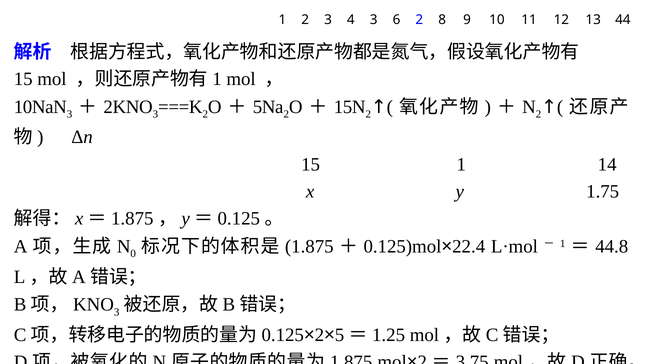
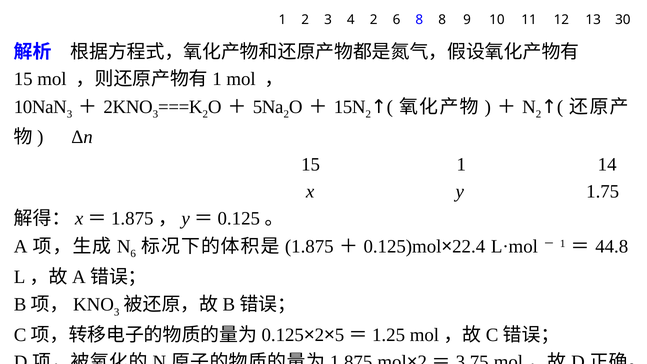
4 3: 3 -> 2 (374, 20)
6 2: 2 -> 8 (419, 20)
44: 44 -> 30 (623, 20)
0: 0 -> 6 (133, 254)
